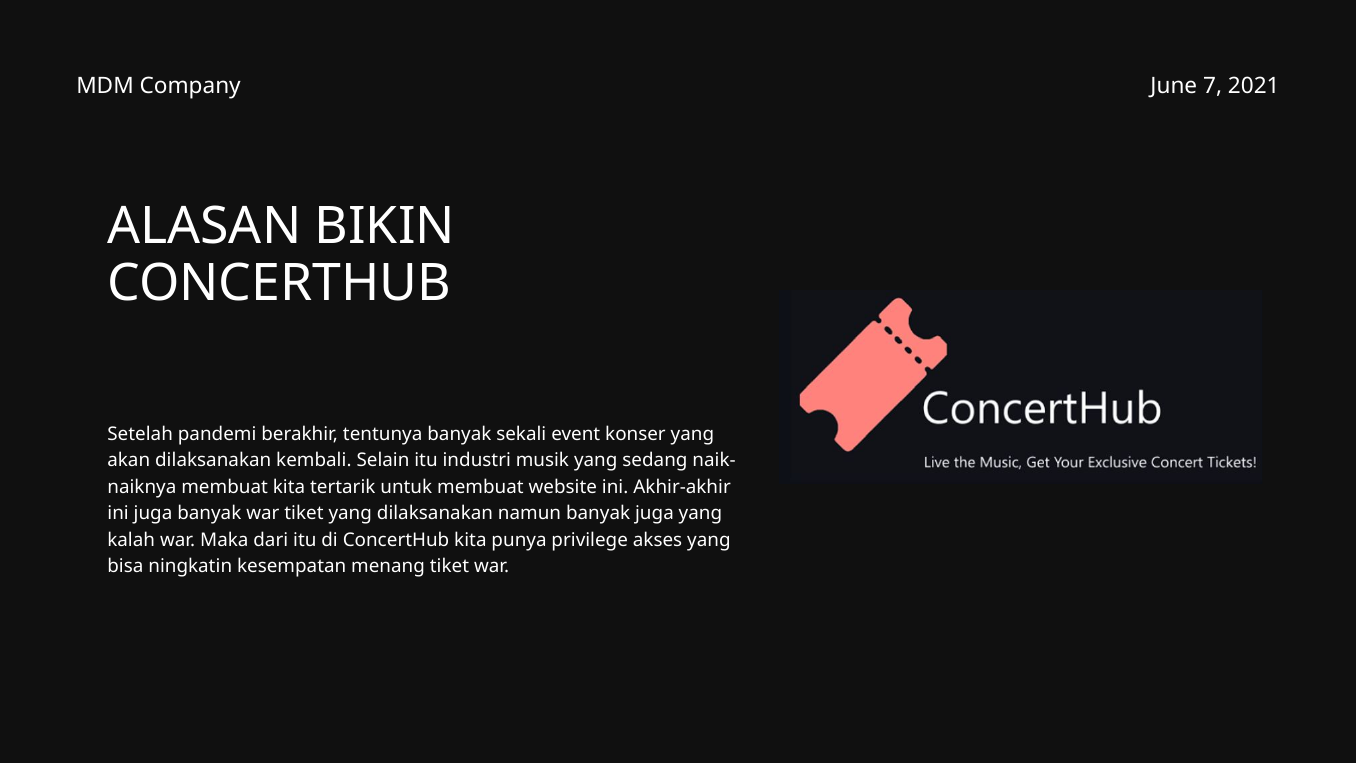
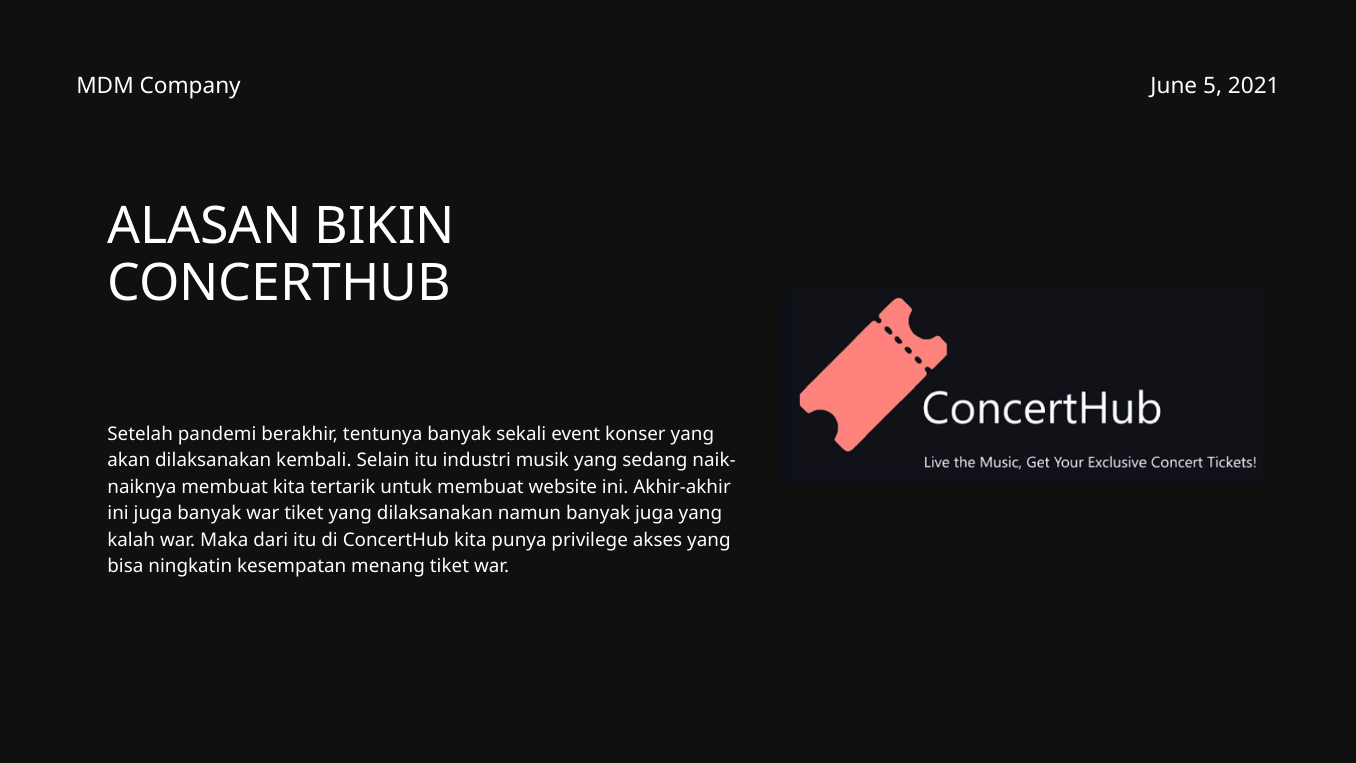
7: 7 -> 5 (1213, 86)
